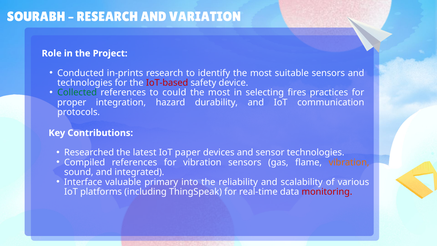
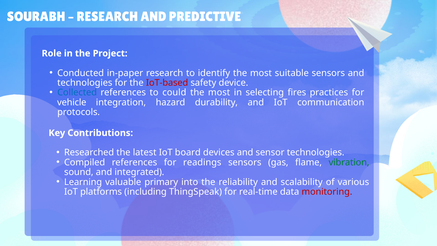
VARIATION: VARIATION -> PREDICTIVE (205, 17)
in-prints: in-prints -> in-paper (125, 73)
Collected colour: green -> blue (77, 93)
proper: proper -> vehicle (72, 102)
paper: paper -> board (188, 152)
for vibration: vibration -> readings (202, 162)
vibration colour: orange -> green (349, 162)
Interface: Interface -> Learning (83, 182)
